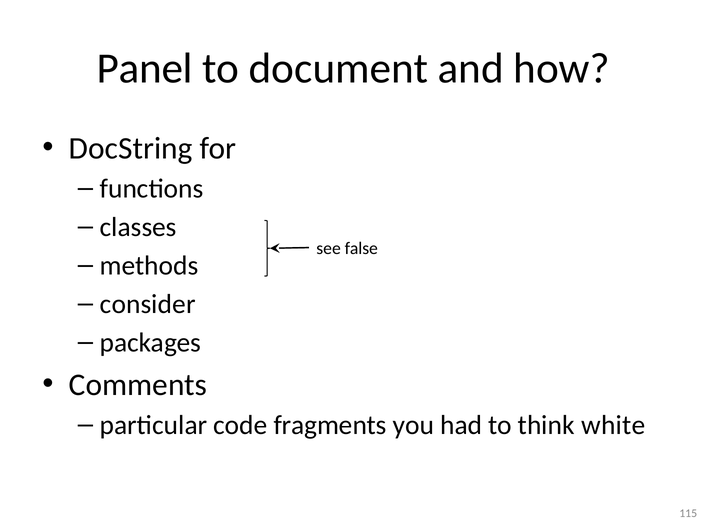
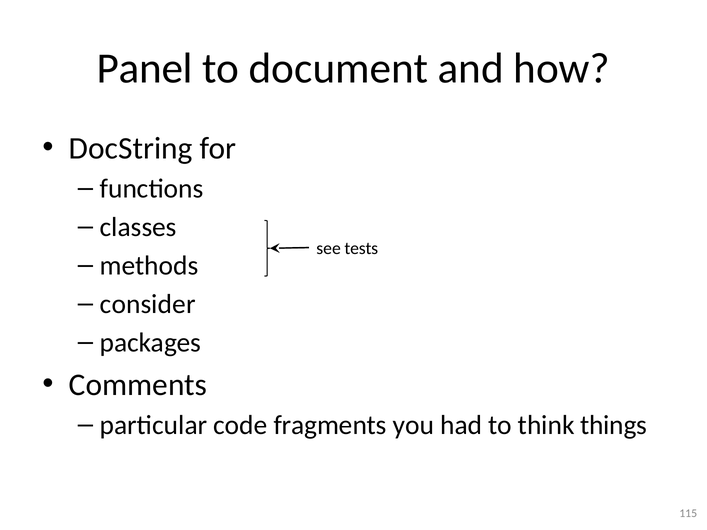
false: false -> tests (361, 249)
white: white -> things (614, 426)
